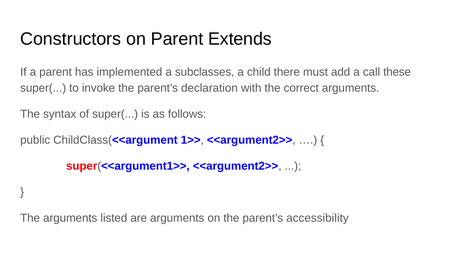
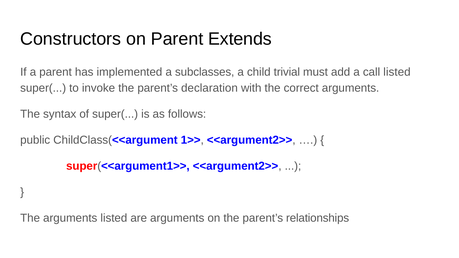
there: there -> trivial (287, 72)
call these: these -> listed (397, 72)
accessibility: accessibility -> relationships (318, 218)
